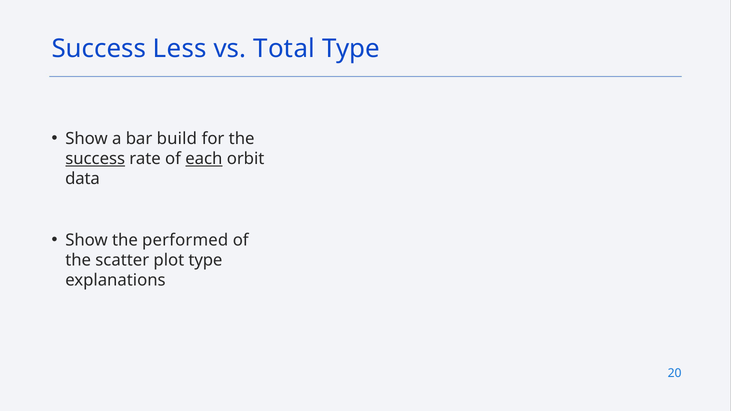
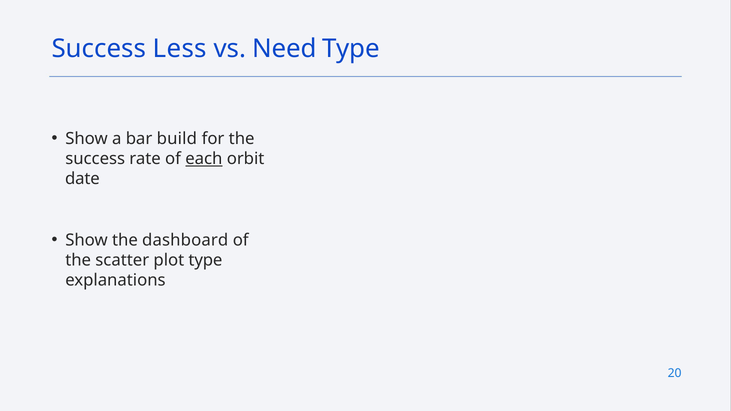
Total: Total -> Need (284, 49)
success underline: present -> none (95, 159)
data: data -> date (82, 179)
performed: performed -> dashboard (185, 240)
